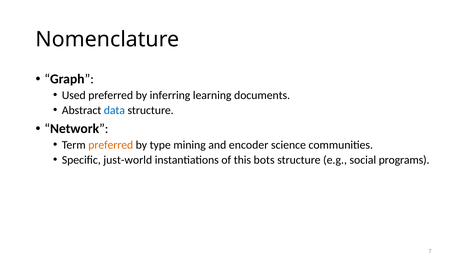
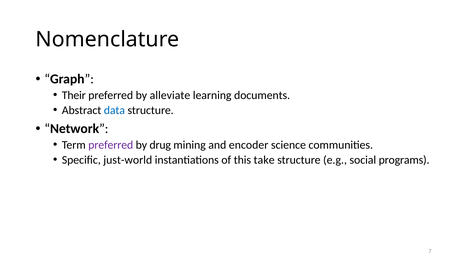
Used: Used -> Their (74, 95)
inferring: inferring -> alleviate (170, 95)
preferred colour: orange -> purple (111, 145)
type: type -> drug (160, 145)
bots: bots -> take (264, 160)
